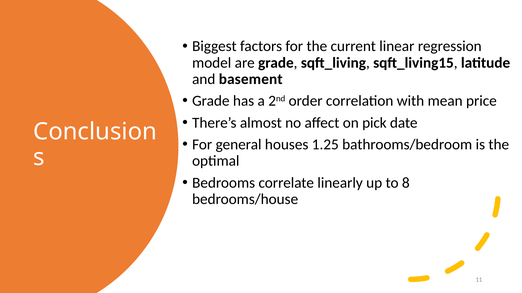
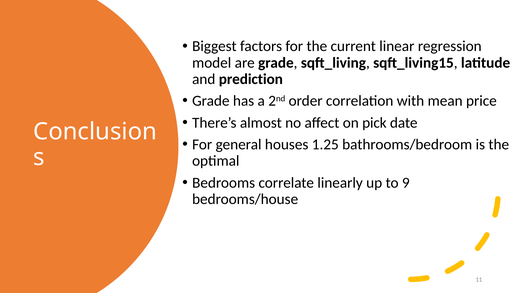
basement: basement -> prediction (251, 79)
8: 8 -> 9 (406, 183)
